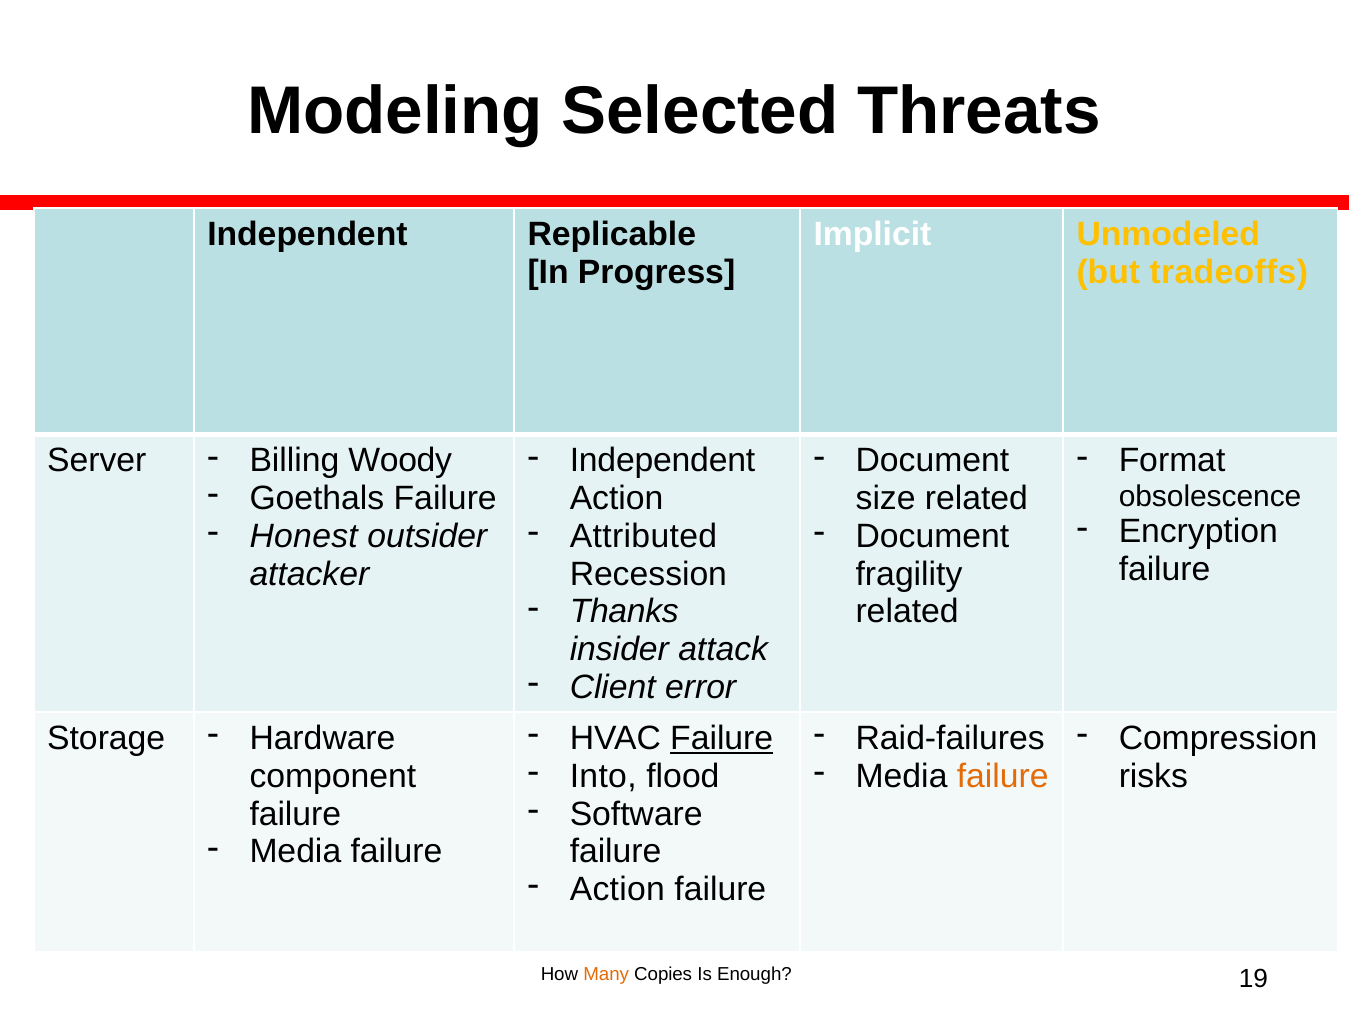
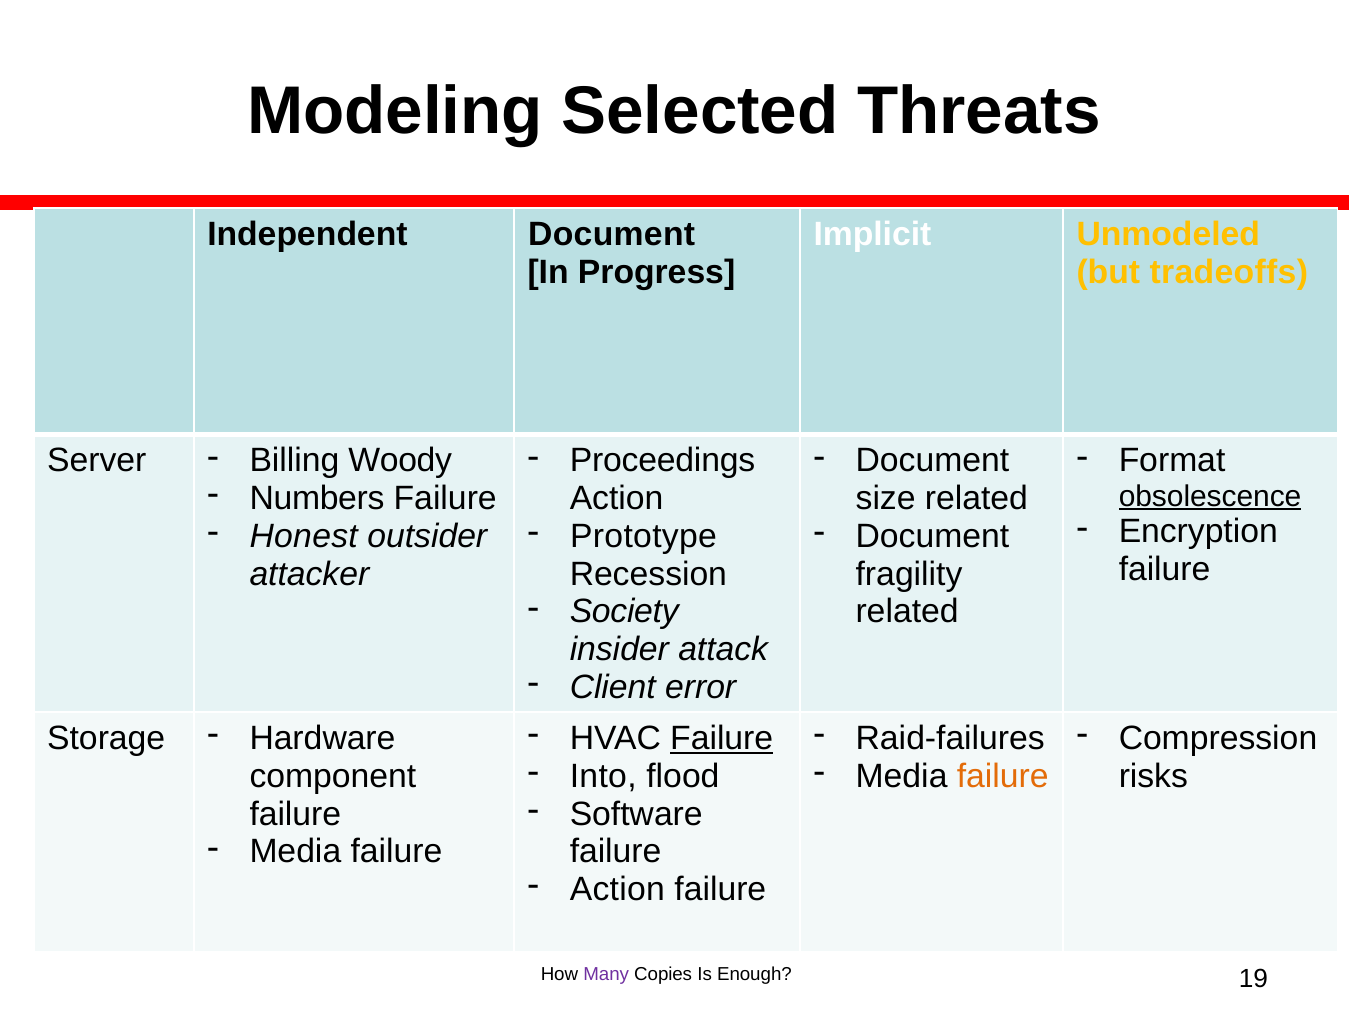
Independent Replicable: Replicable -> Document (612, 235)
Independent: Independent -> Proceedings (663, 461)
obsolescence underline: none -> present (1210, 497)
Goethals: Goethals -> Numbers (317, 499)
Attributed: Attributed -> Prototype (644, 537)
Thanks: Thanks -> Society (624, 612)
Many colour: orange -> purple (606, 975)
